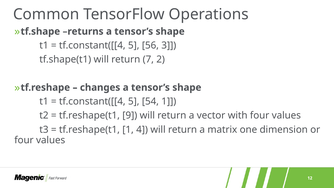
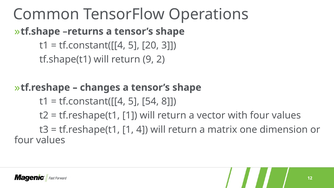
56: 56 -> 20 (150, 45)
7: 7 -> 9 (148, 59)
54 1: 1 -> 8 (169, 101)
9: 9 -> 1 (130, 115)
